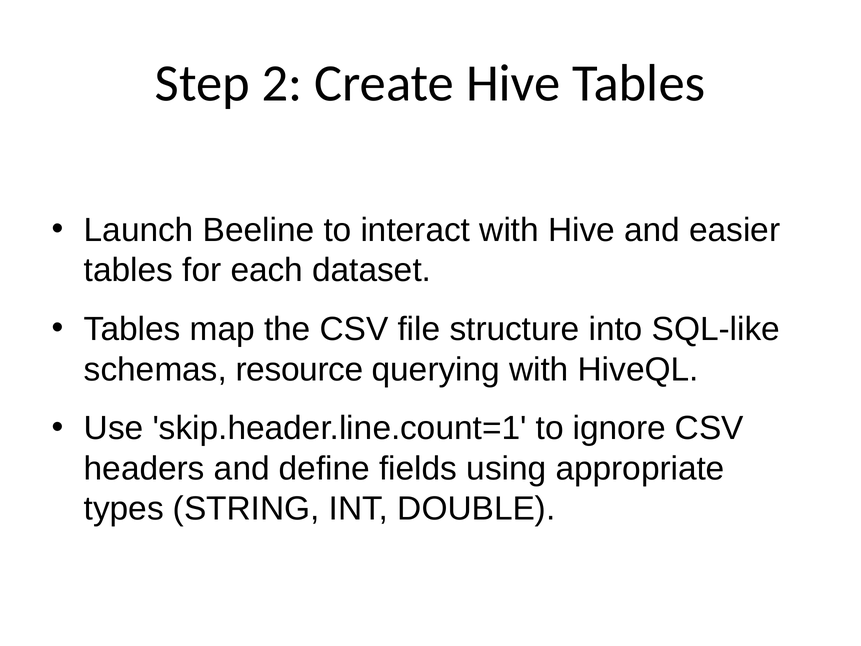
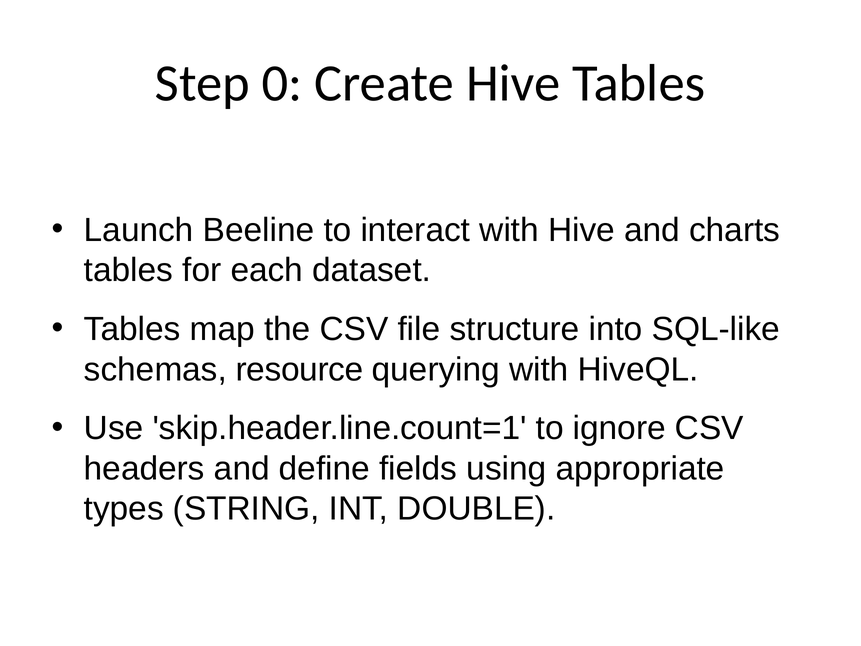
2: 2 -> 0 (282, 83)
easier: easier -> charts (735, 230)
